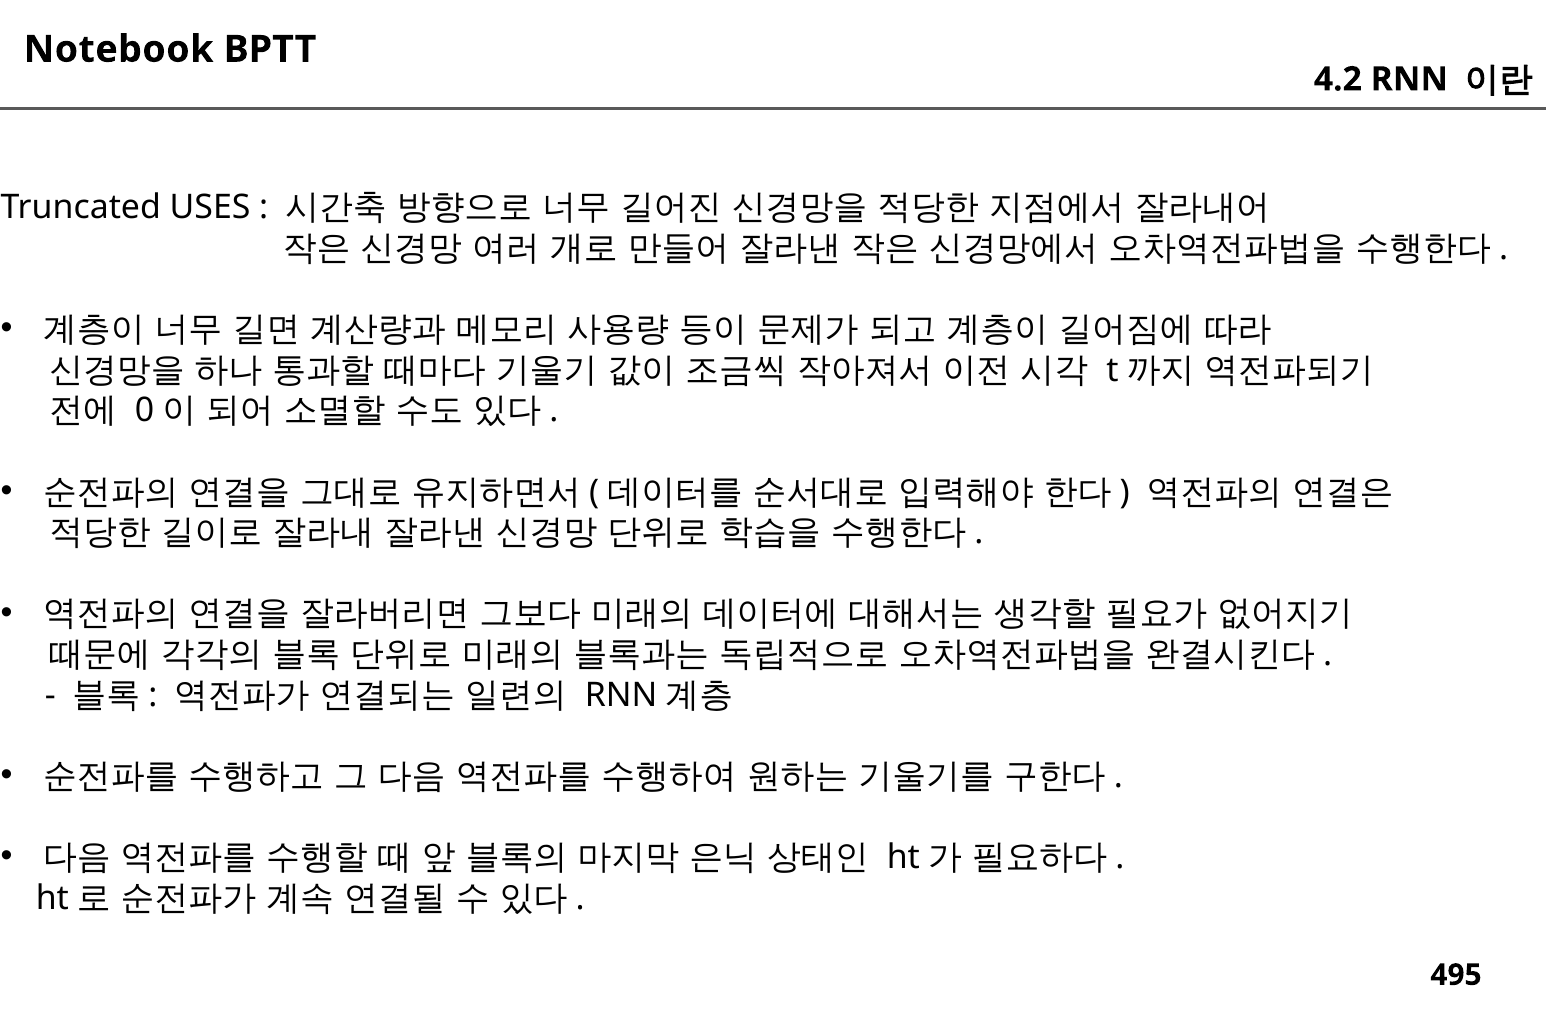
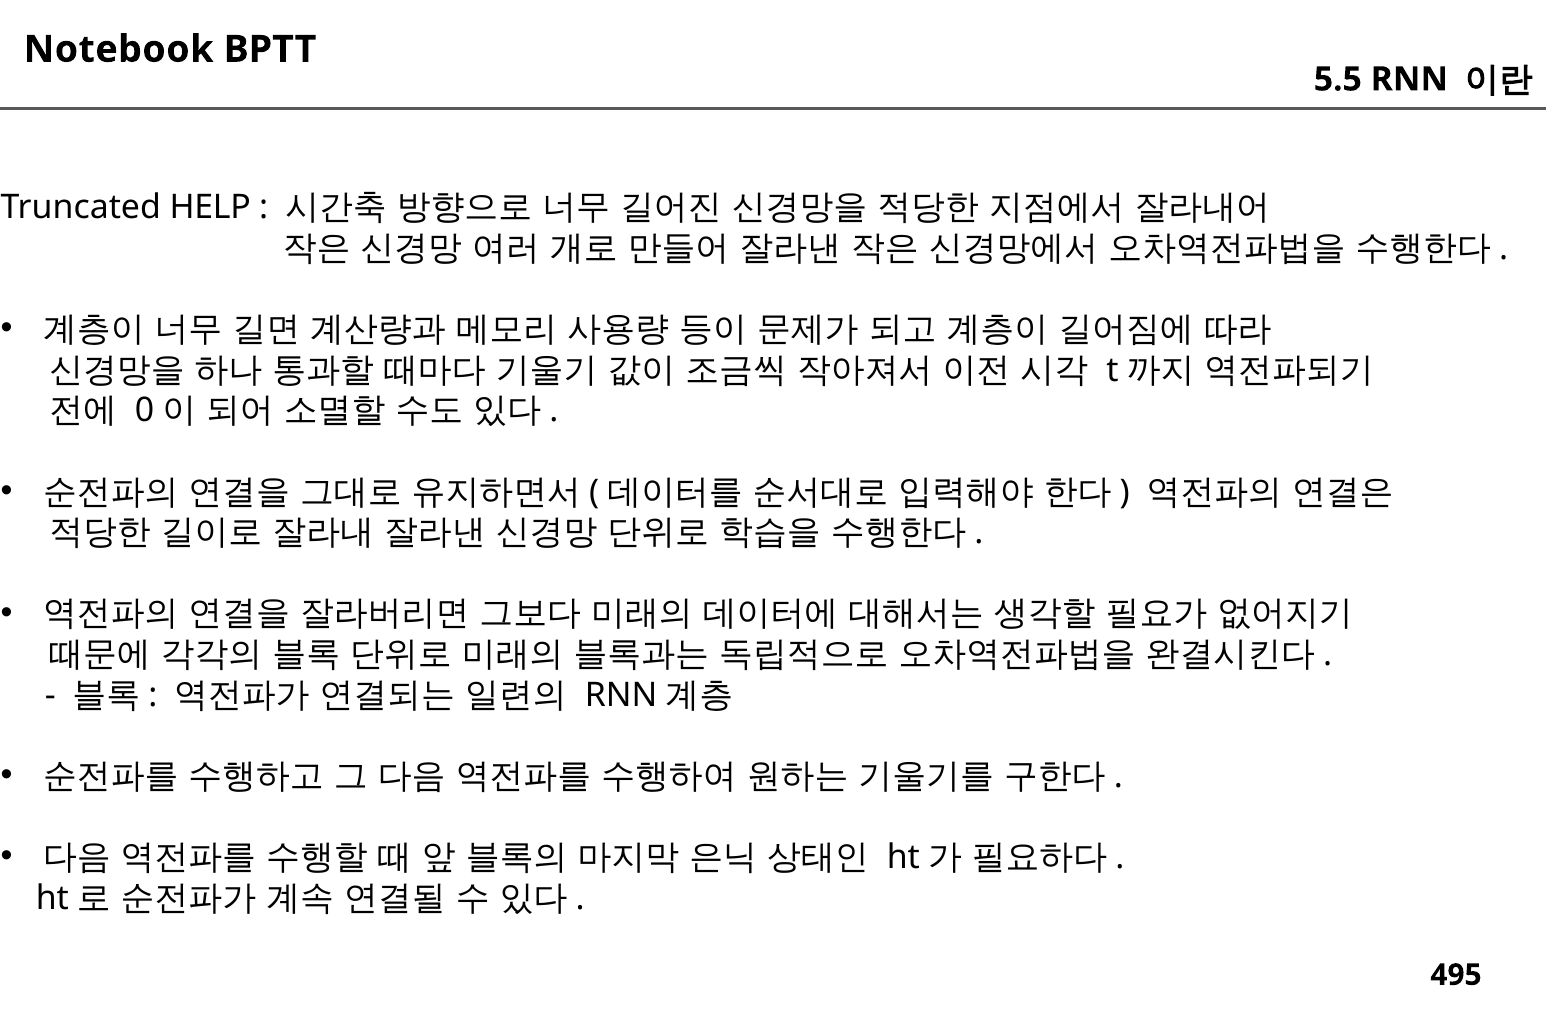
4.2: 4.2 -> 5.5 (1338, 79)
USES: USES -> HELP (210, 207)
